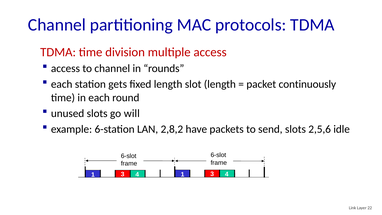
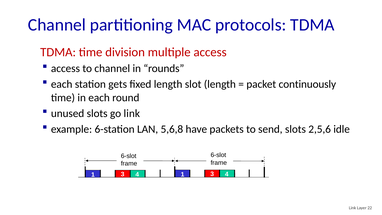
go will: will -> link (132, 113)
2,8,2: 2,8,2 -> 5,6,8 (172, 129)
